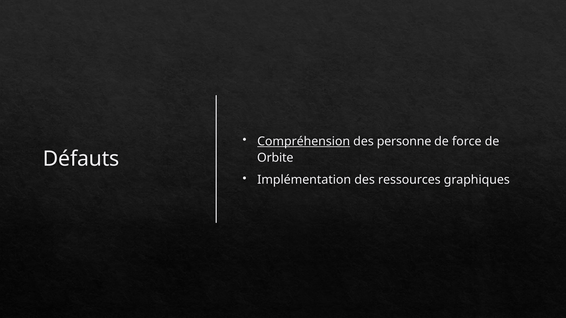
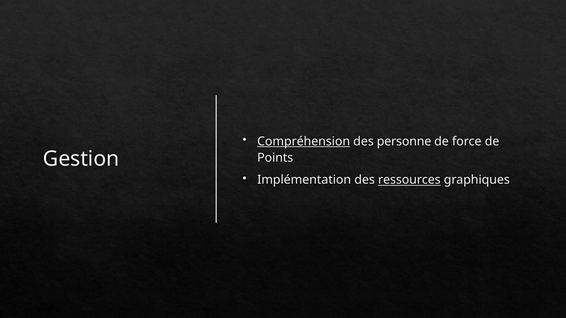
Défauts: Défauts -> Gestion (81, 159)
Orbite: Orbite -> Points (275, 158)
ressources underline: none -> present (409, 180)
